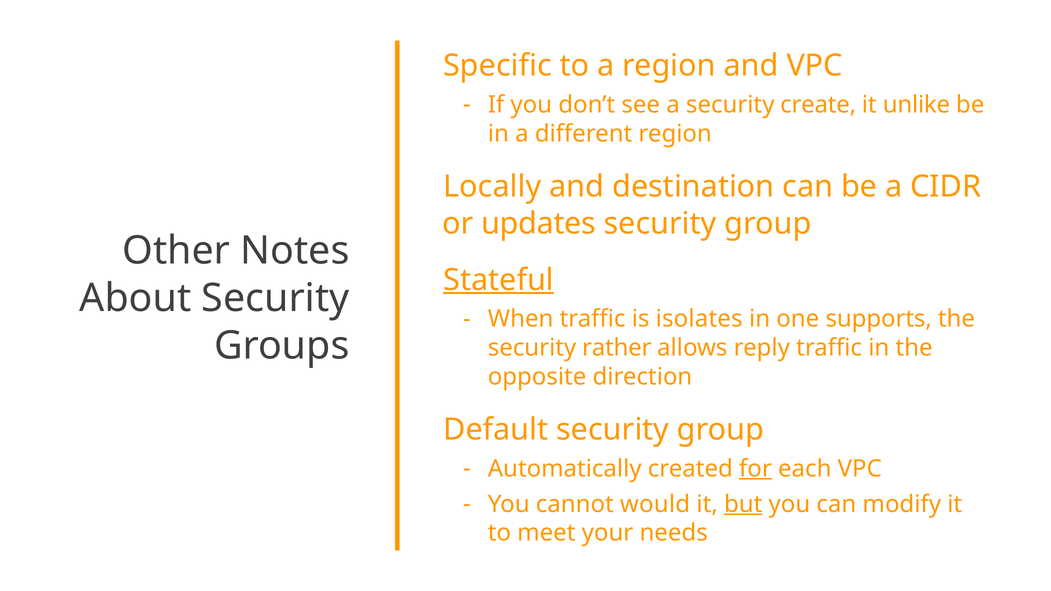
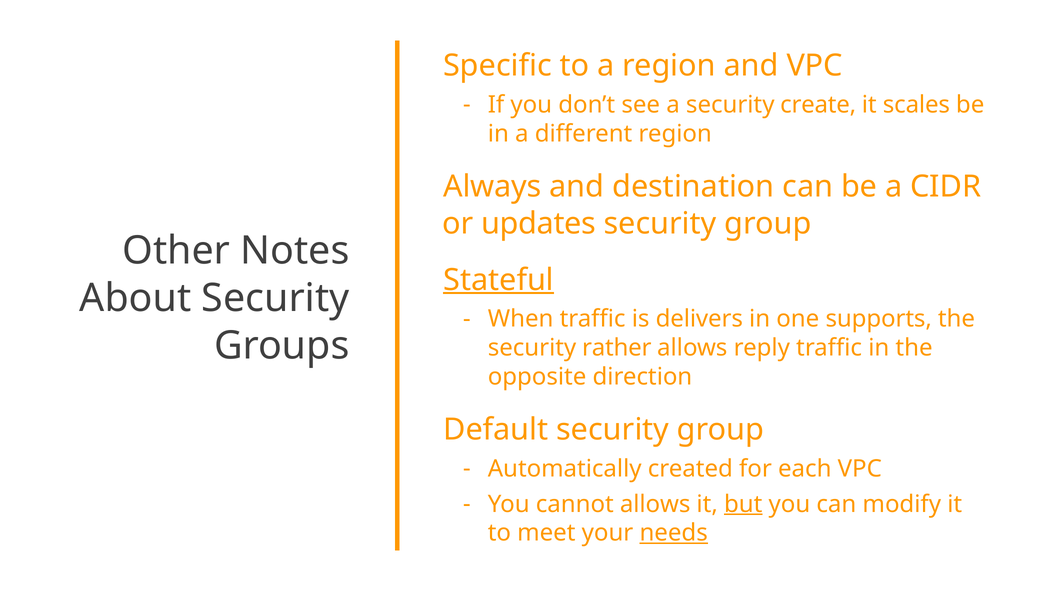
unlike: unlike -> scales (916, 105)
Locally: Locally -> Always (492, 187)
isolates: isolates -> delivers (699, 319)
for underline: present -> none (755, 469)
cannot would: would -> allows (655, 504)
needs underline: none -> present (674, 533)
